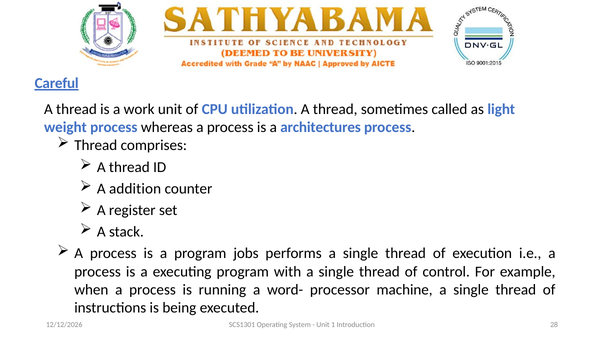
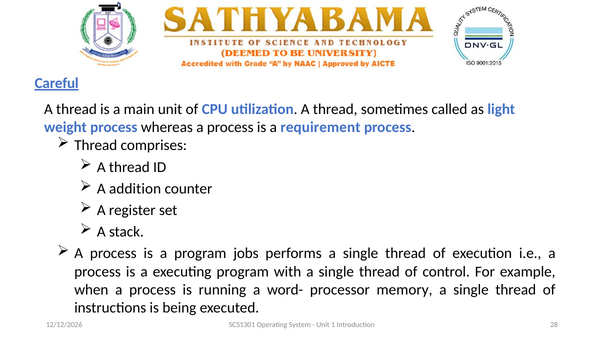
work: work -> main (139, 109)
architectures: architectures -> requirement (320, 127)
machine: machine -> memory (405, 289)
